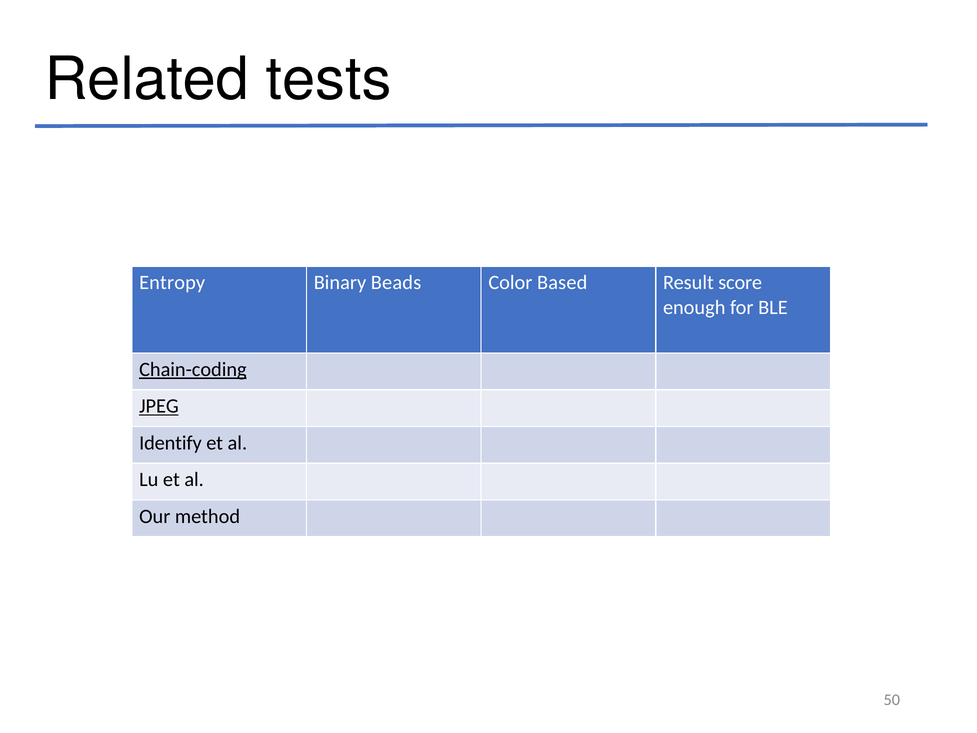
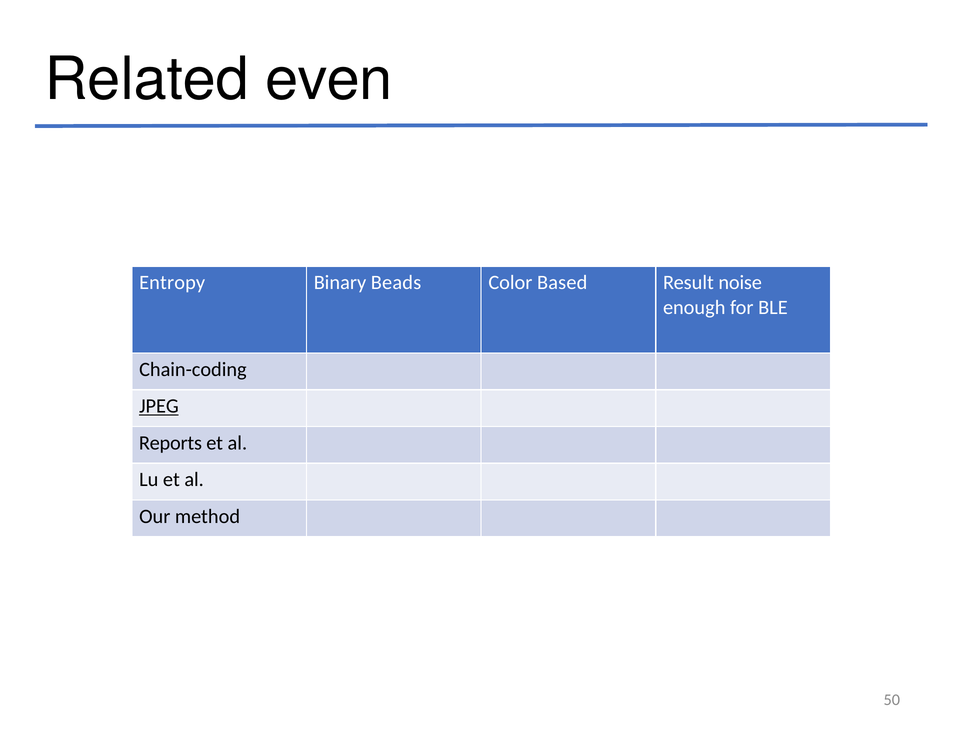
tests: tests -> even (329, 79)
score: score -> noise (740, 283)
Chain-coding underline: present -> none (193, 369)
Identify: Identify -> Reports (170, 443)
